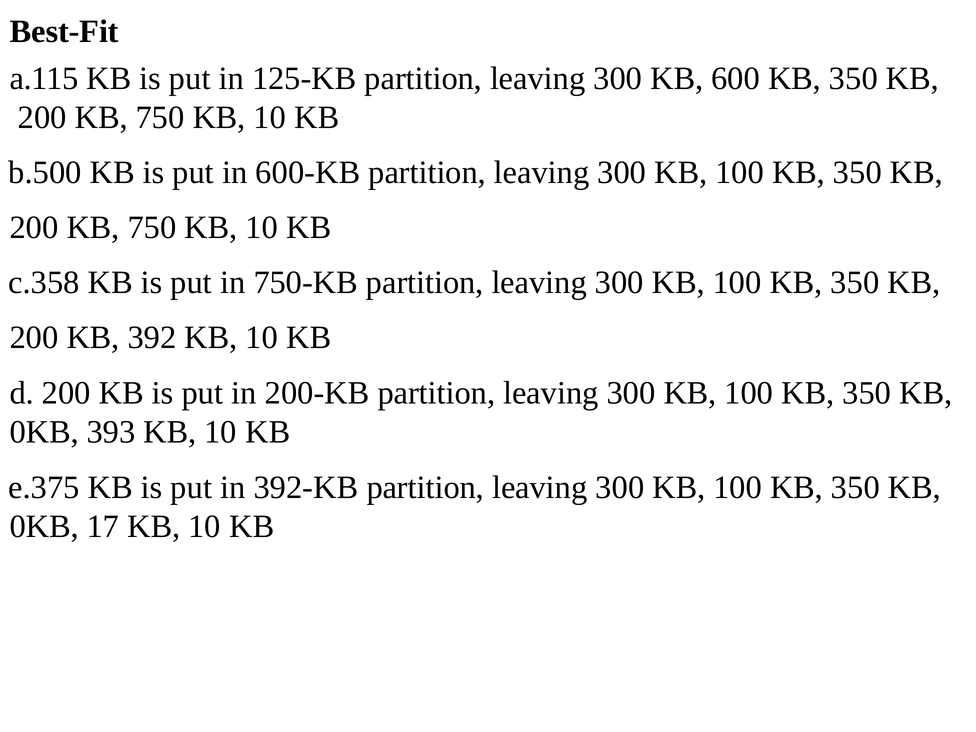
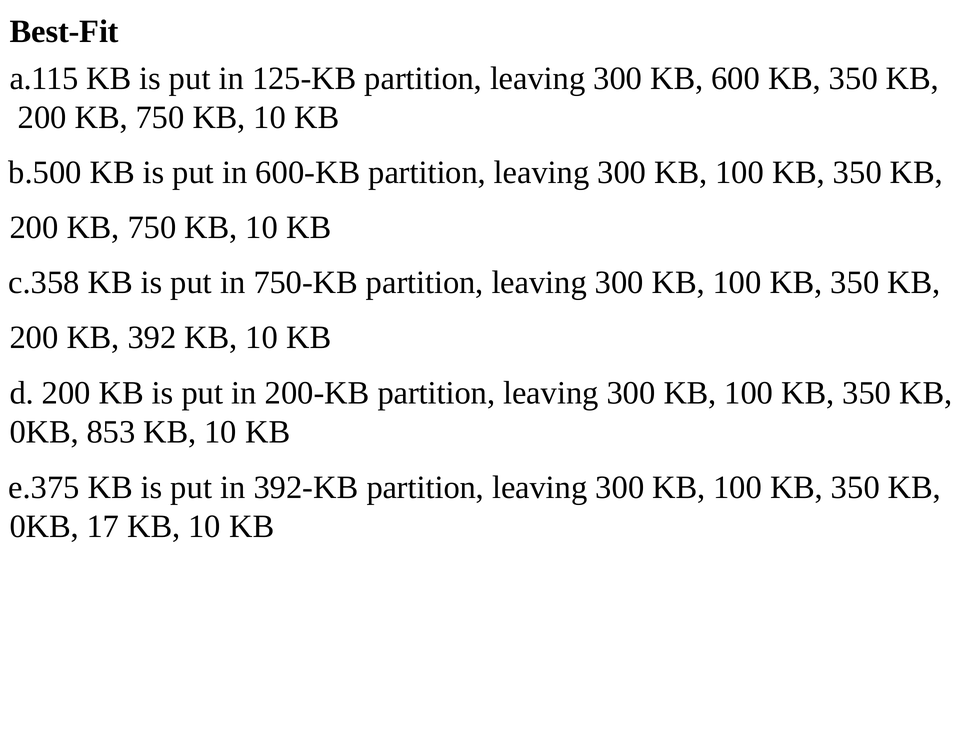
393: 393 -> 853 (111, 432)
